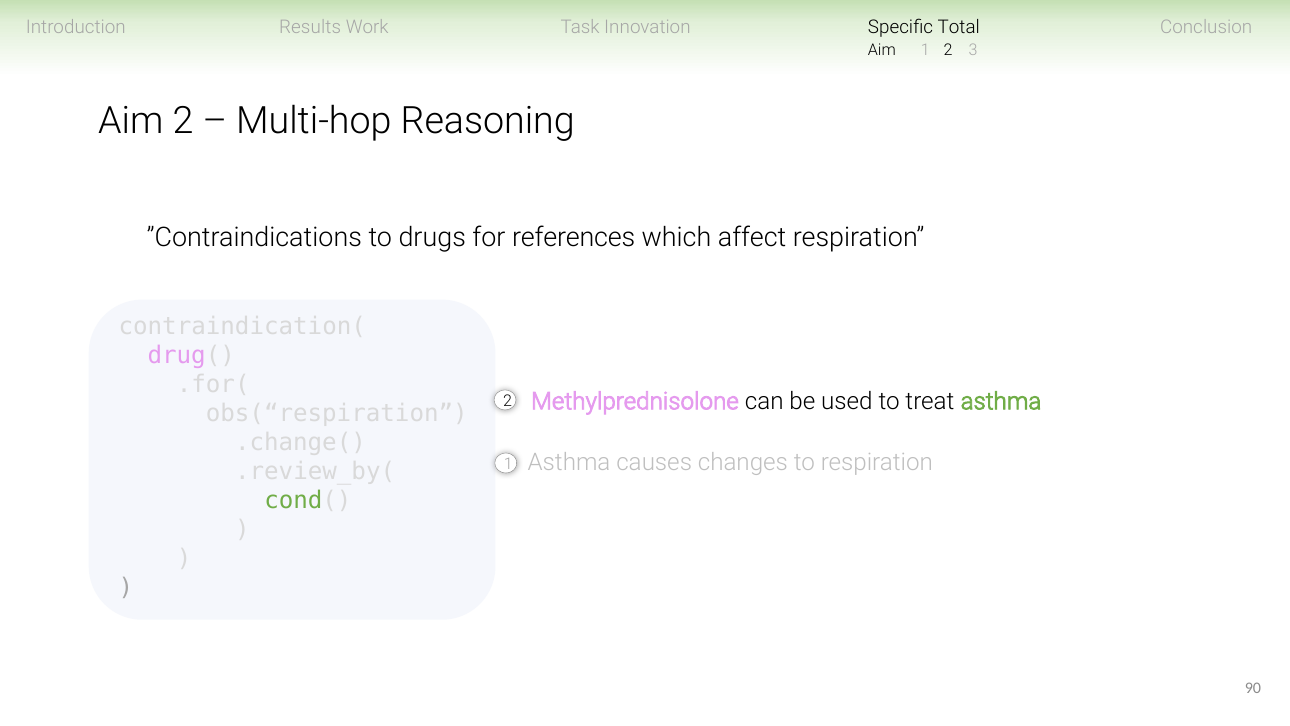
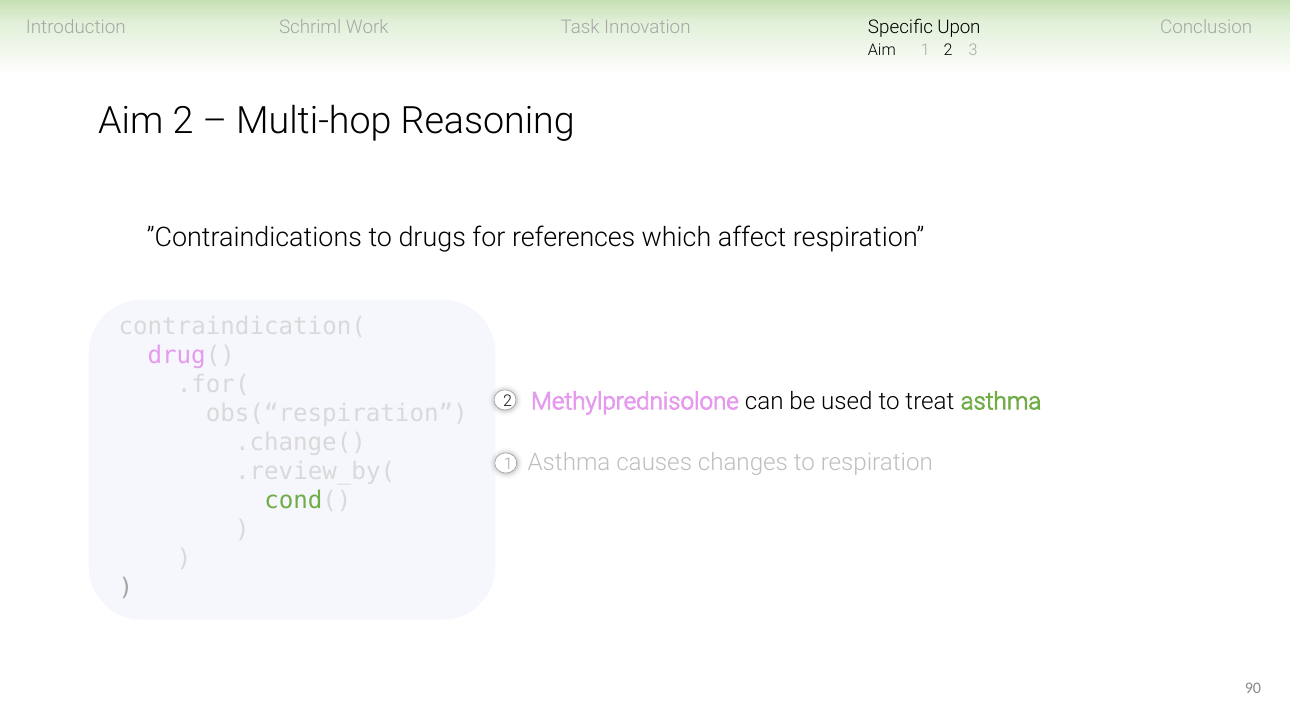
Results: Results -> Schriml (310, 27)
Total: Total -> Upon (959, 27)
